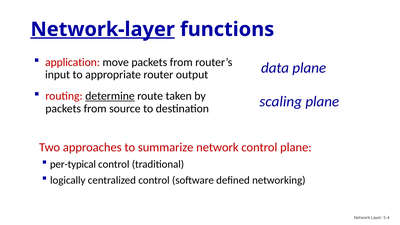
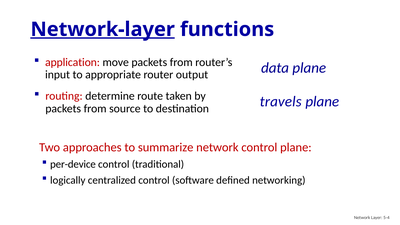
determine underline: present -> none (110, 96)
scaling: scaling -> travels (281, 101)
per-typical: per-typical -> per-device (73, 164)
